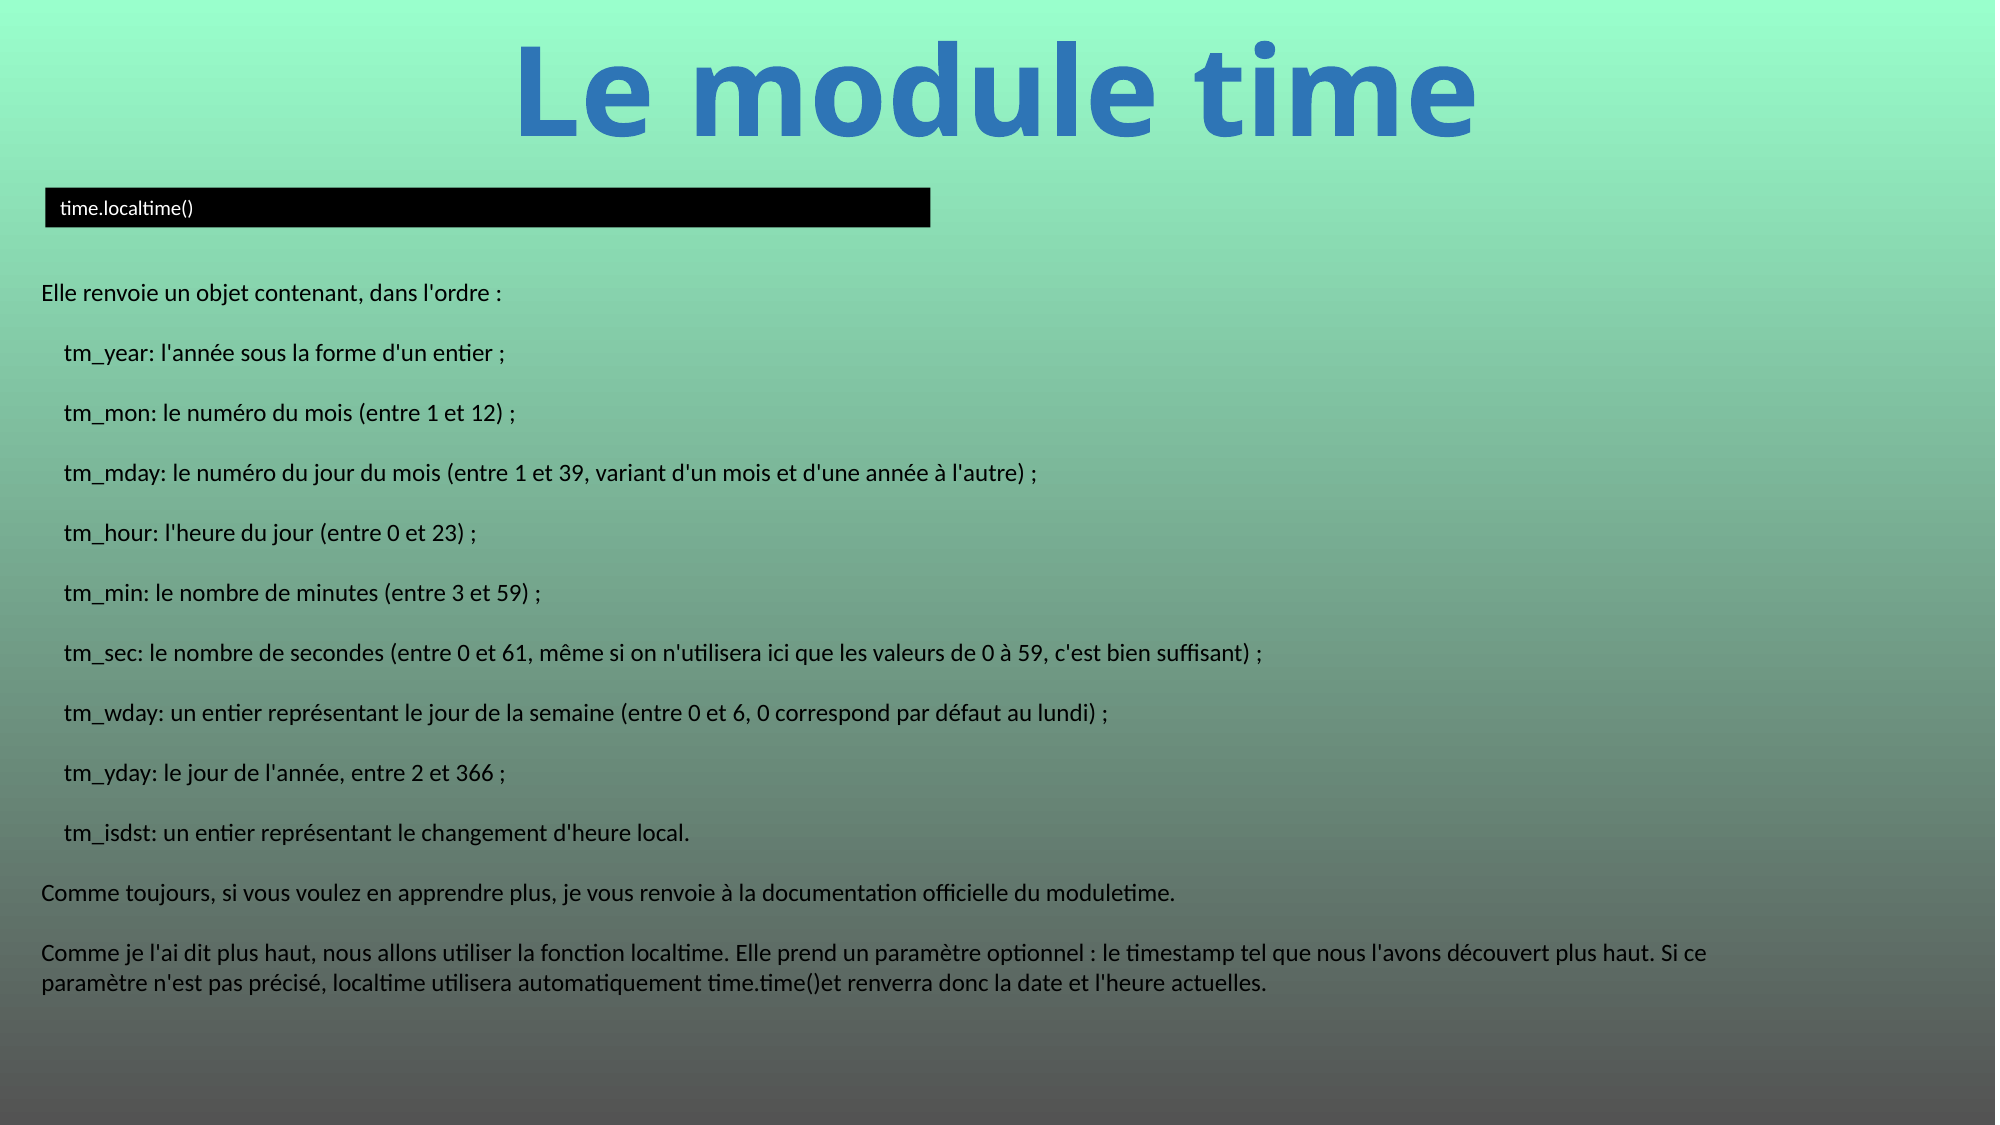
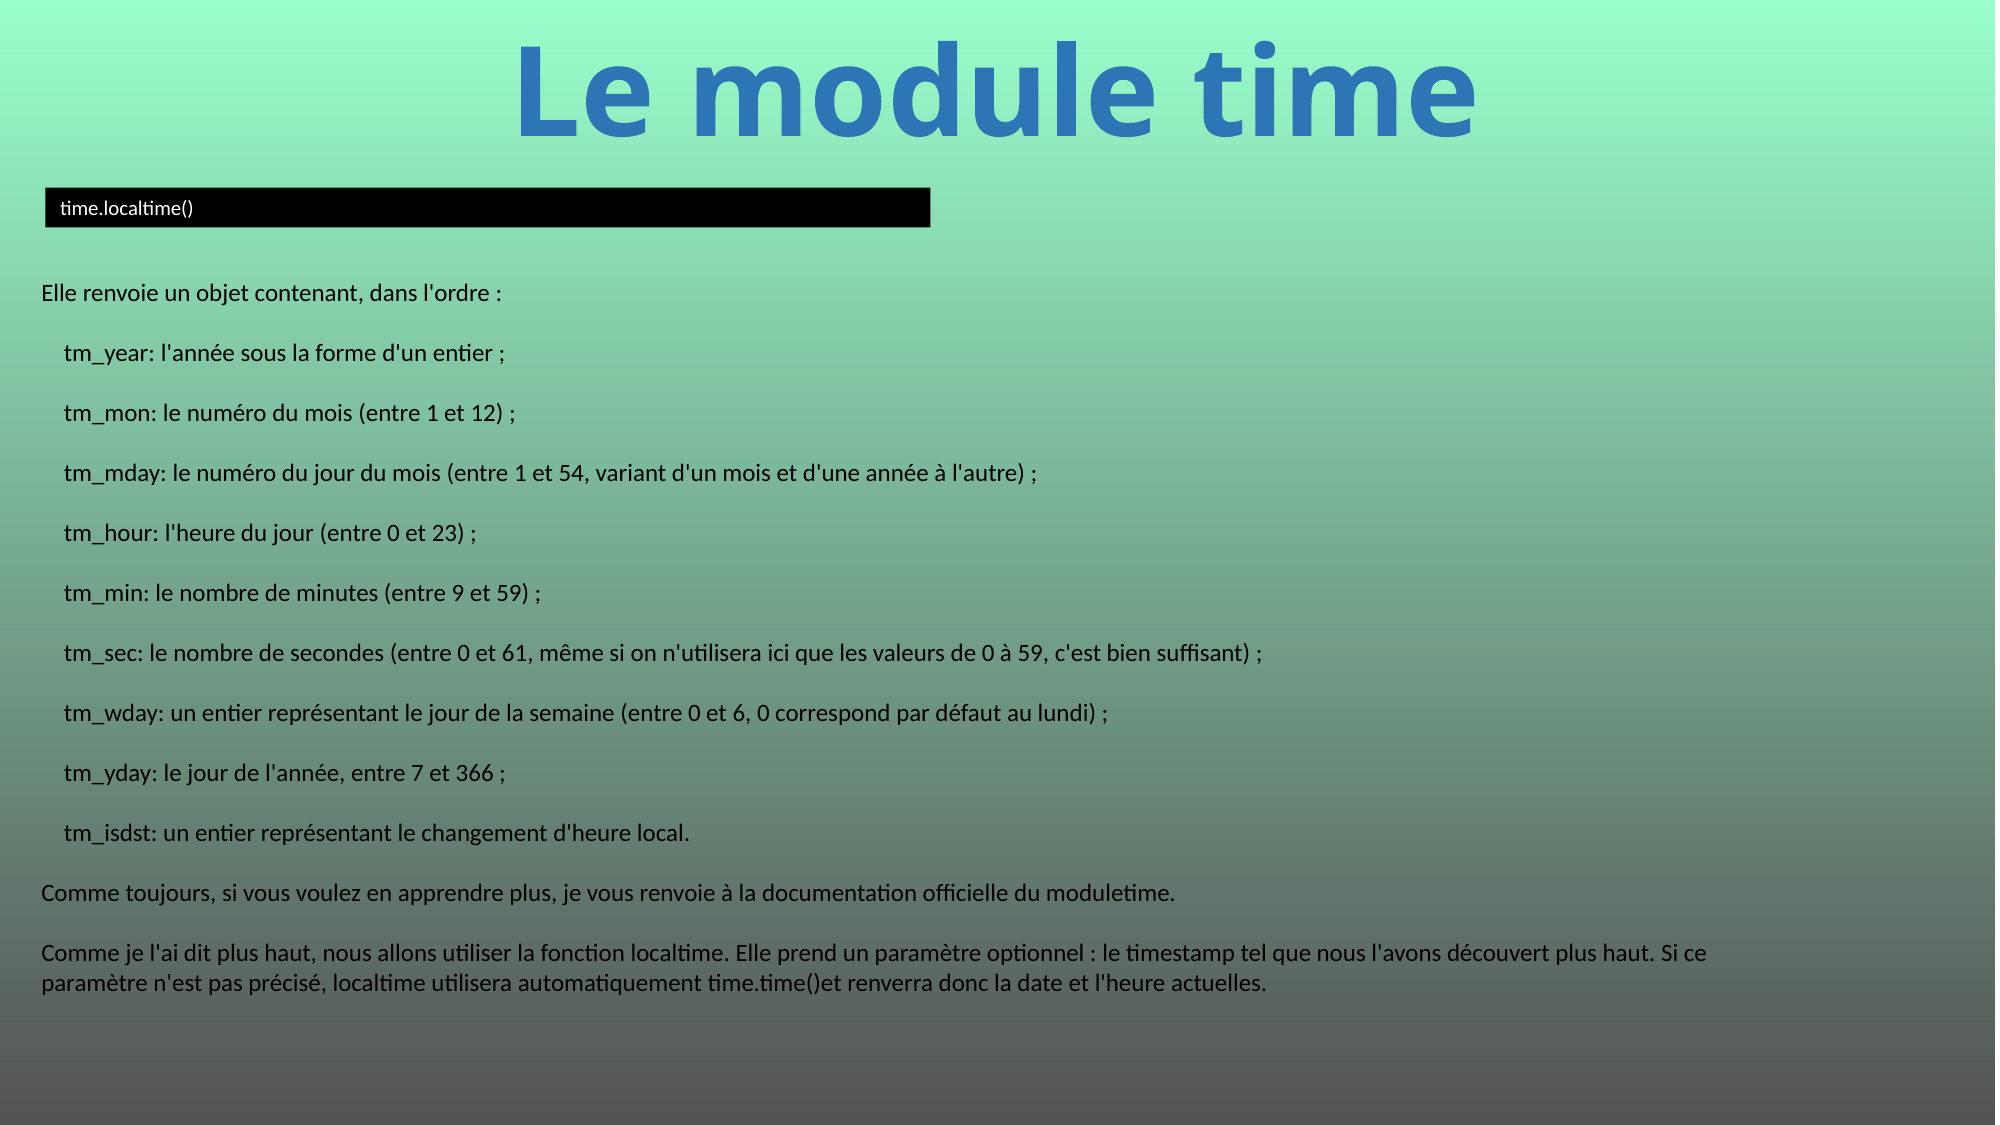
39: 39 -> 54 (574, 474)
3: 3 -> 9 (458, 594)
2: 2 -> 7 (418, 774)
